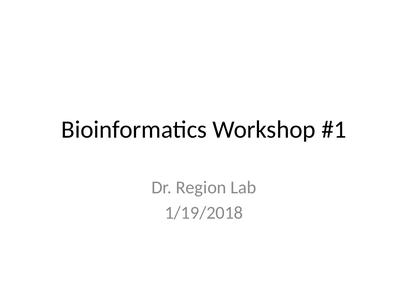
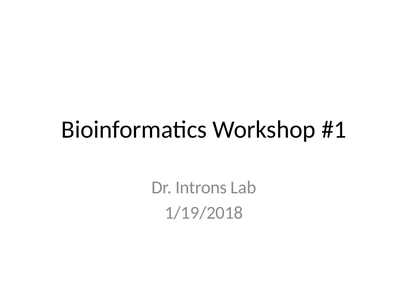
Region: Region -> Introns (201, 188)
